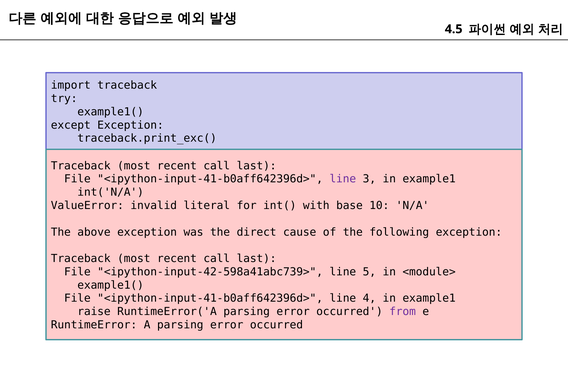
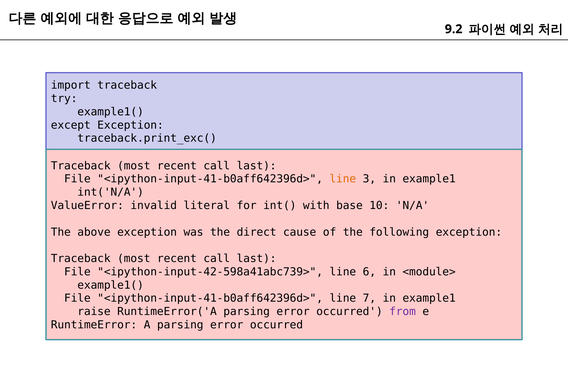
4.5: 4.5 -> 9.2 (454, 29)
line colour: purple -> orange (343, 179)
5: 5 -> 6 (369, 272)
4: 4 -> 7 (369, 298)
